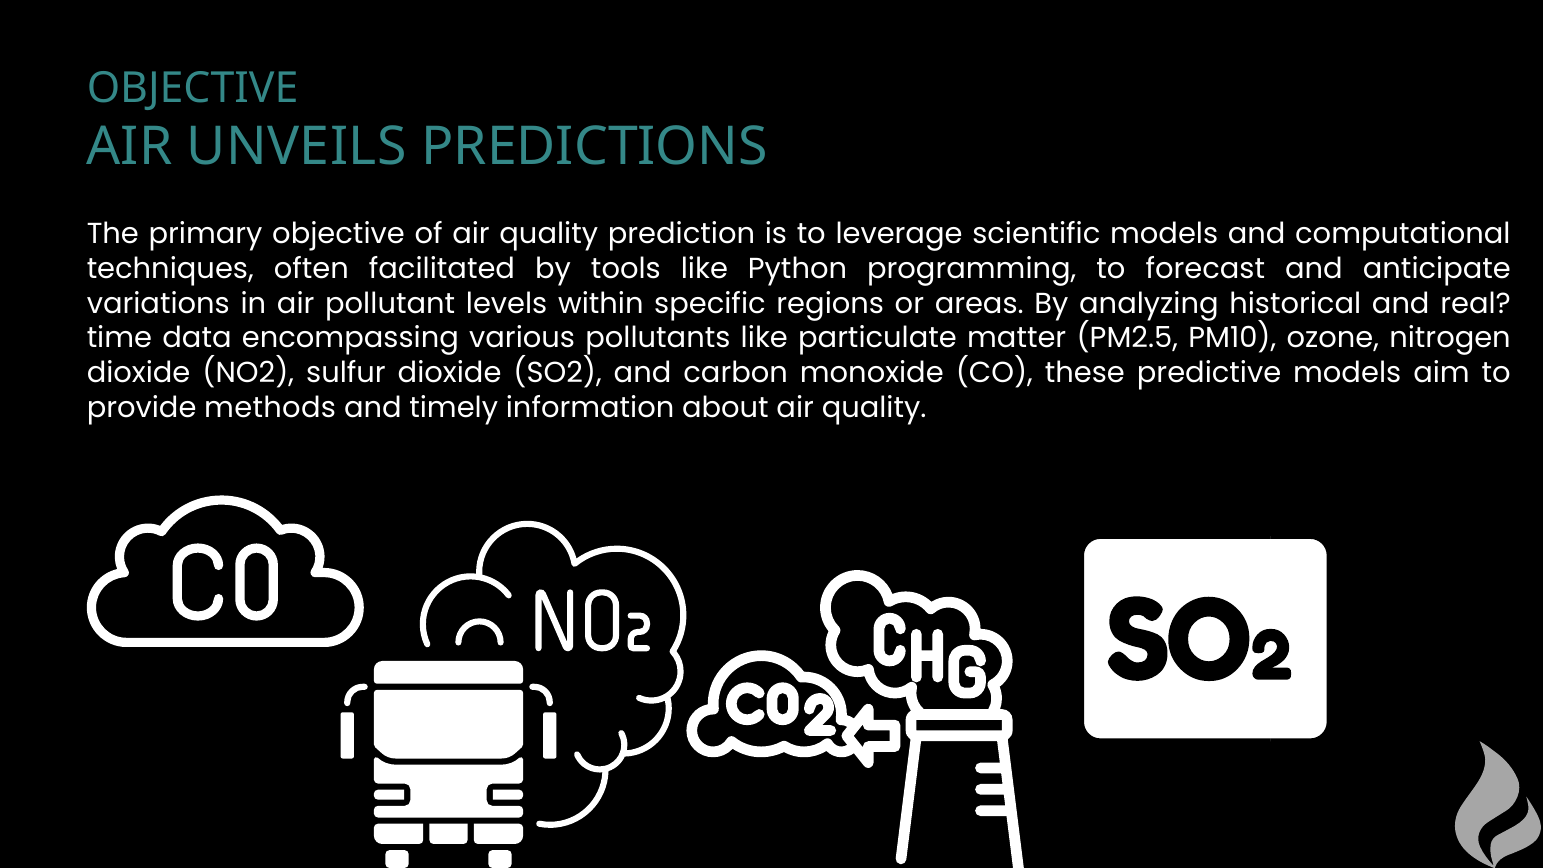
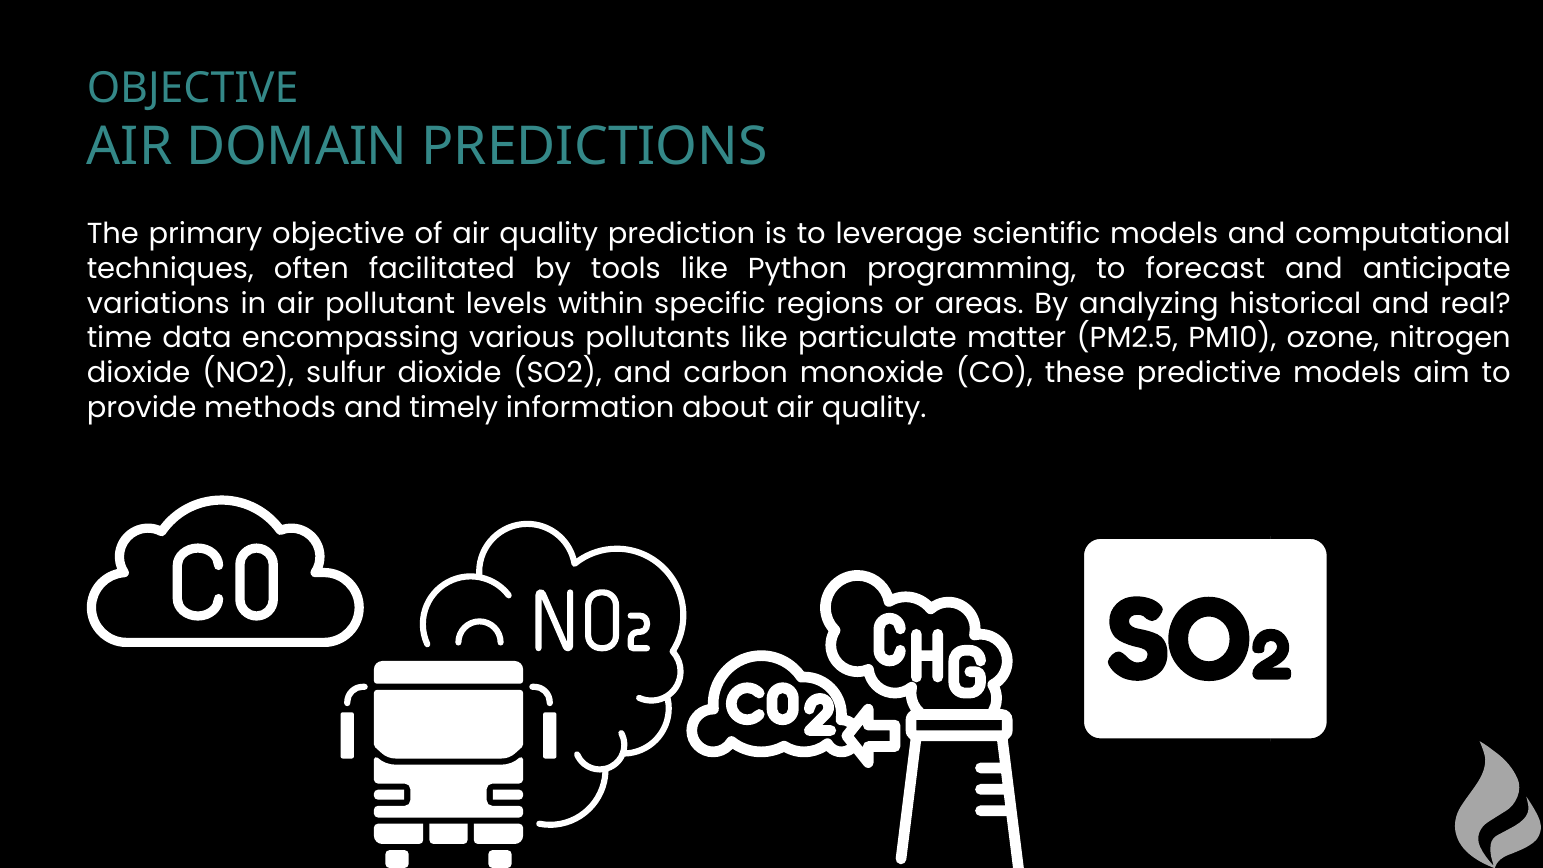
UNVEILS: UNVEILS -> DOMAIN (297, 147)
